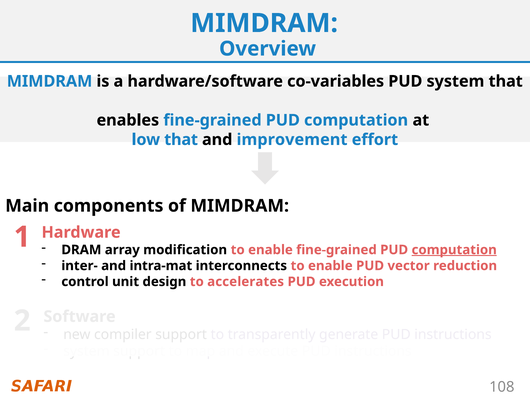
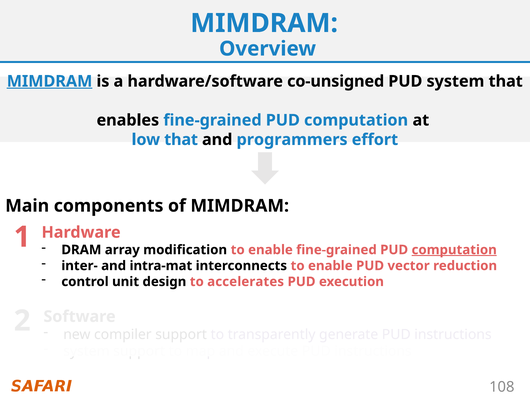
MIMDRAM underline: none -> present (50, 81)
co-variables: co-variables -> co-unsigned (336, 81)
improvement: improvement -> programmers (292, 139)
